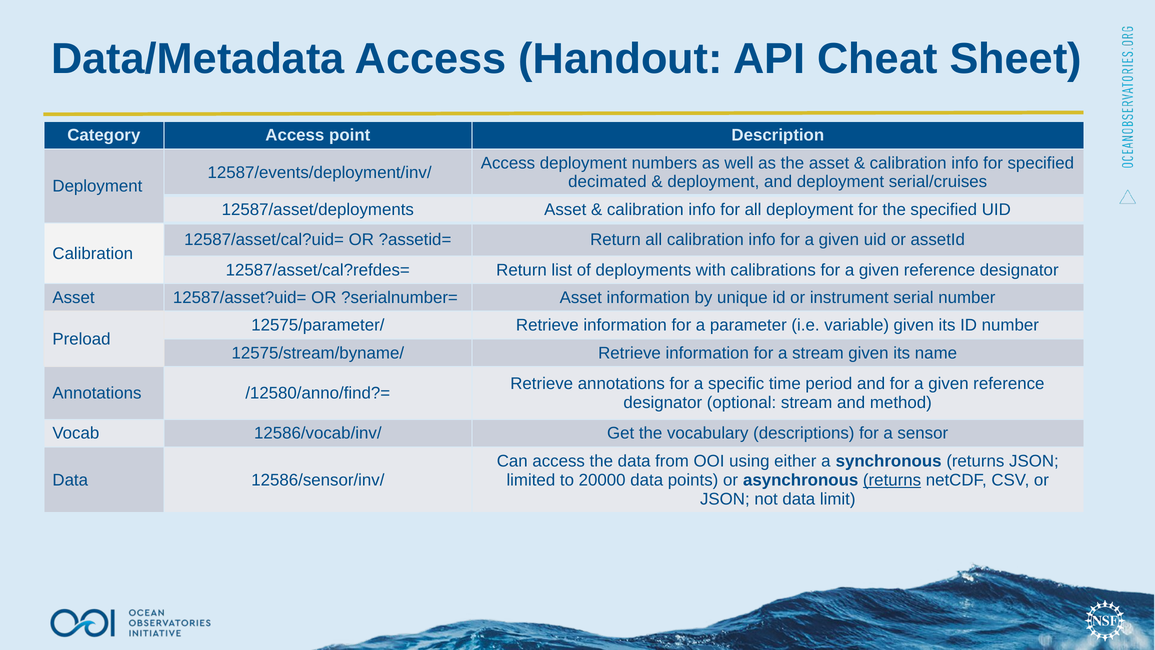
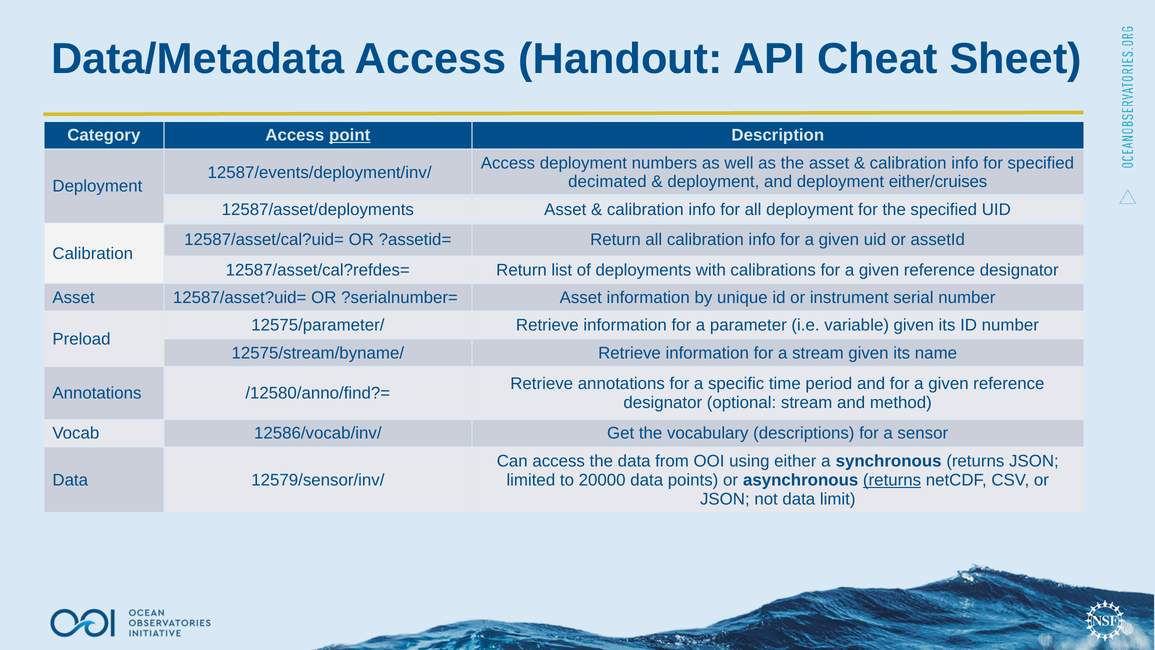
point underline: none -> present (350, 135)
serial/cruises: serial/cruises -> either/cruises (938, 182)
12586/sensor/inv/: 12586/sensor/inv/ -> 12579/sensor/inv/ (318, 480)
